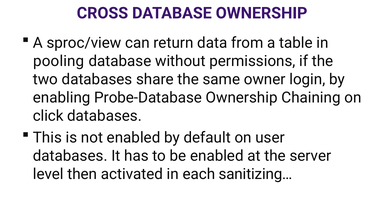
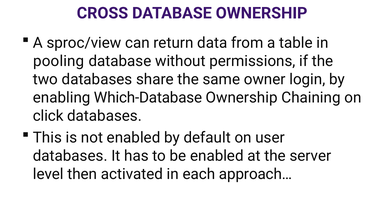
Probe-Database: Probe-Database -> Which-Database (148, 98)
sanitizing…: sanitizing… -> approach… (255, 174)
